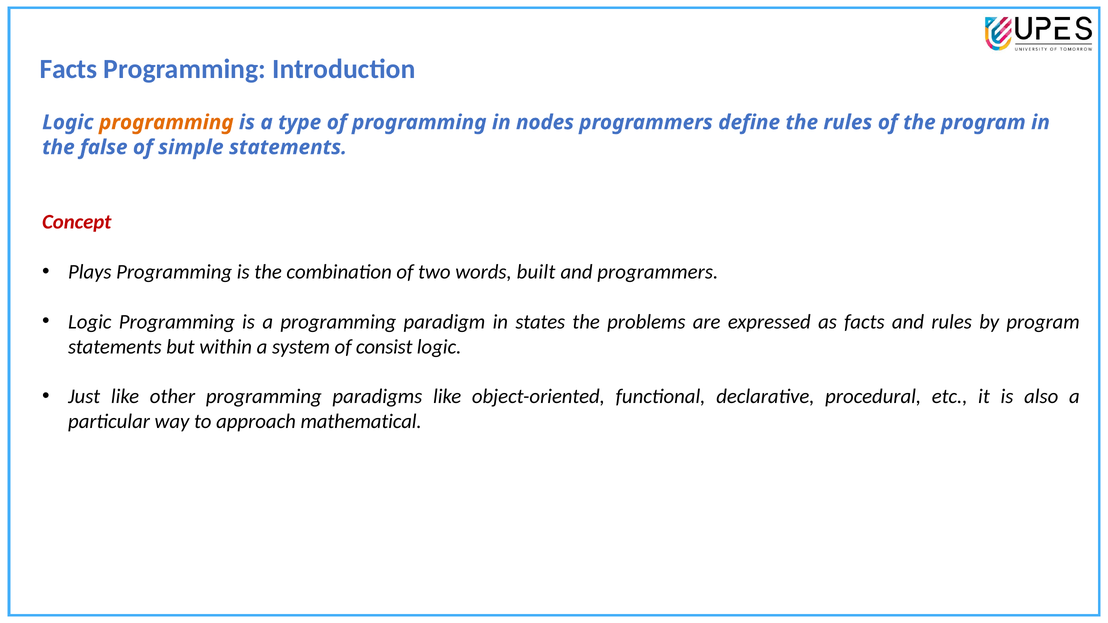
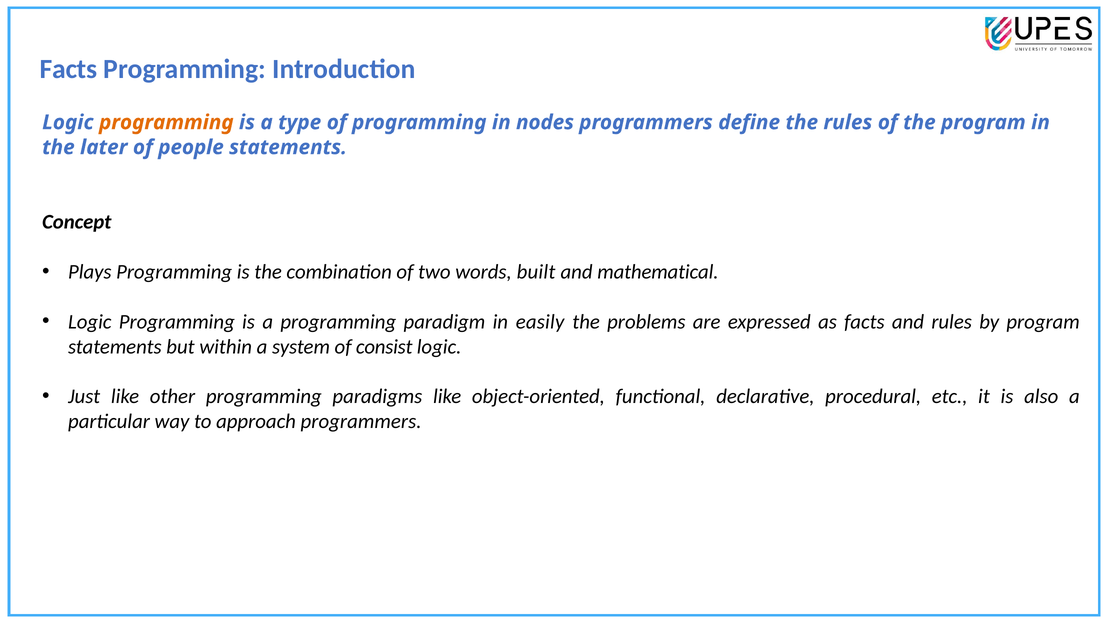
false: false -> later (104, 147)
simple: simple -> people (191, 147)
Concept colour: red -> black (77, 222)
and programmers: programmers -> mathematical (658, 272)
states: states -> easily (540, 322)
approach mathematical: mathematical -> programmers (361, 422)
